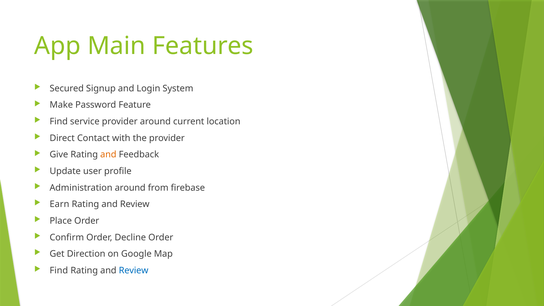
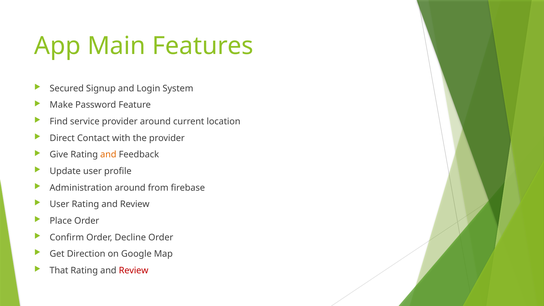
Earn: Earn -> User (59, 204)
Find: Find -> That (59, 270)
Review colour: blue -> red (134, 270)
